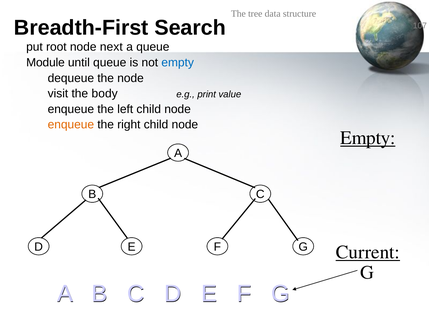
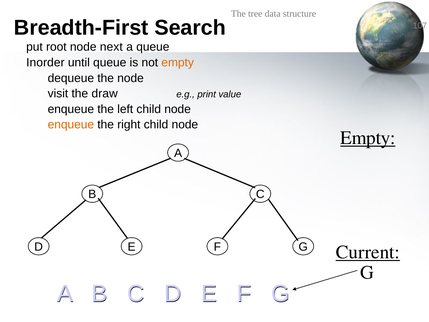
Module: Module -> Inorder (45, 63)
empty colour: blue -> orange (178, 63)
body: body -> draw (105, 94)
